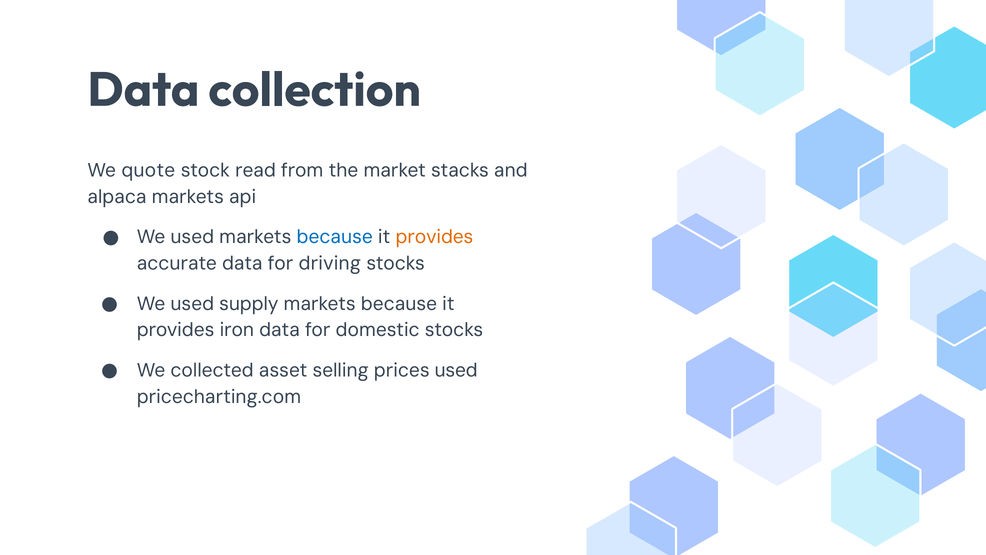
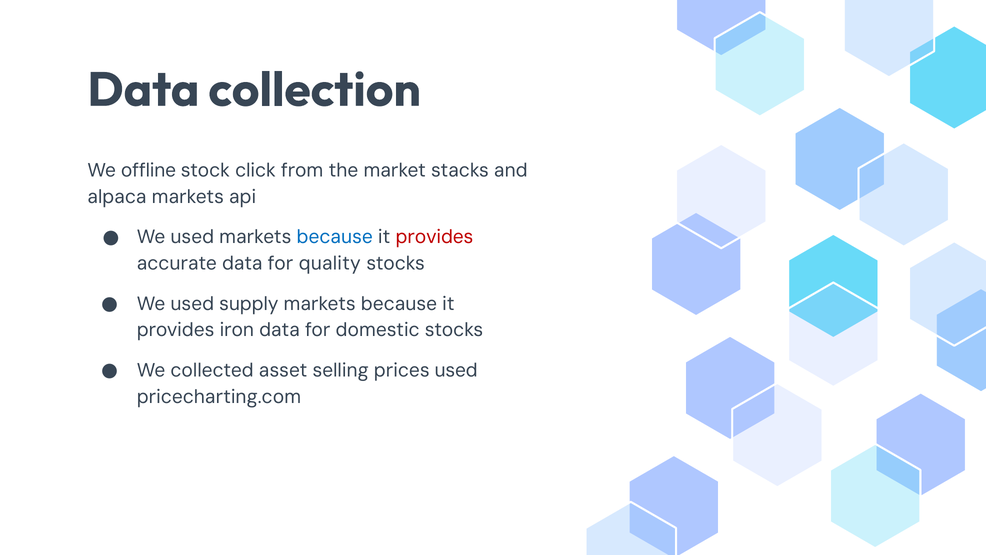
quote: quote -> offline (148, 170)
read: read -> click (255, 170)
provides colour: orange -> red (434, 237)
driving: driving -> quality (330, 263)
